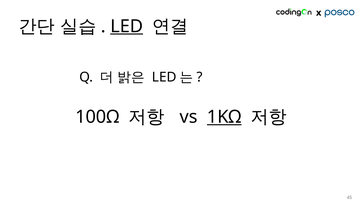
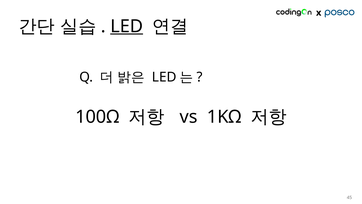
1KΩ underline: present -> none (224, 117)
